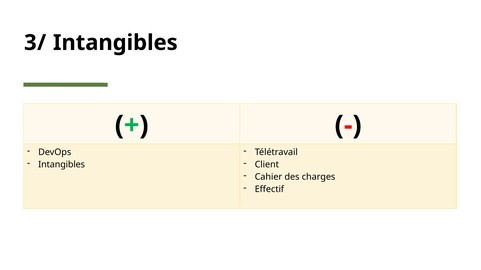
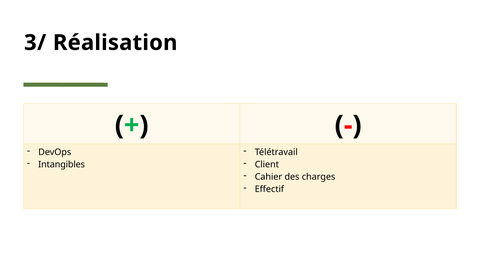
3/ Intangibles: Intangibles -> Réalisation (115, 43)
